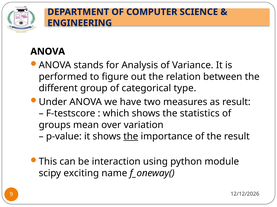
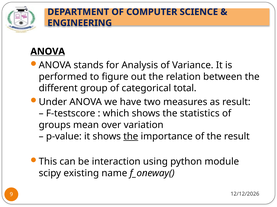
ANOVA underline: none -> present (48, 52)
type: type -> total (185, 89)
exciting: exciting -> existing (81, 174)
